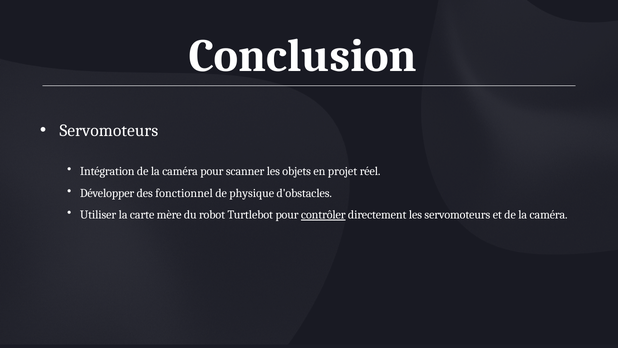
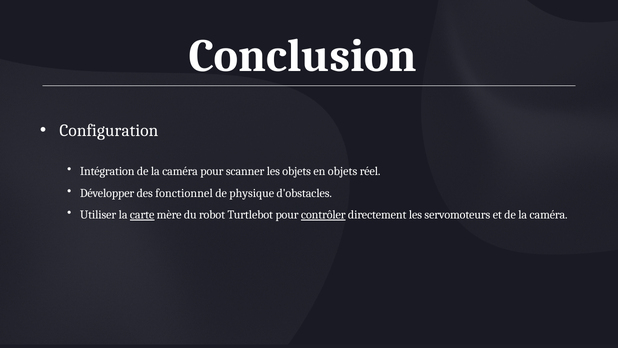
Servomoteurs: Servomoteurs -> Configuration (109, 130)
en projet: projet -> objets (343, 171)
carte underline: none -> present (142, 215)
